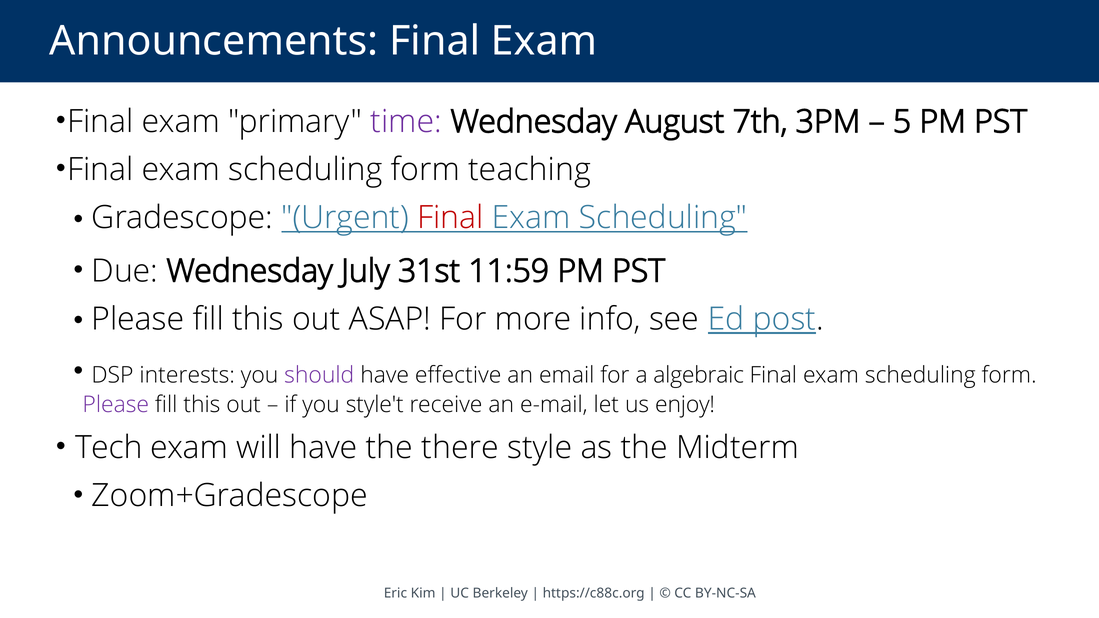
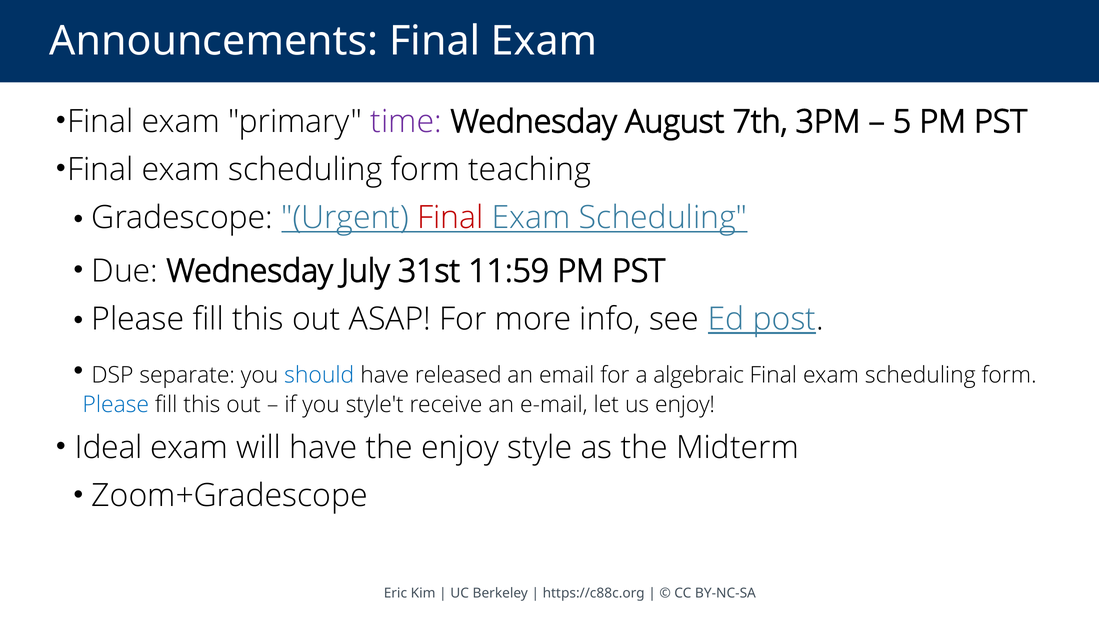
interests: interests -> separate (187, 375)
should colour: purple -> blue (319, 375)
effective: effective -> released (458, 375)
Please colour: purple -> blue (116, 405)
Tech: Tech -> Ideal (109, 448)
the there: there -> enjoy (460, 448)
